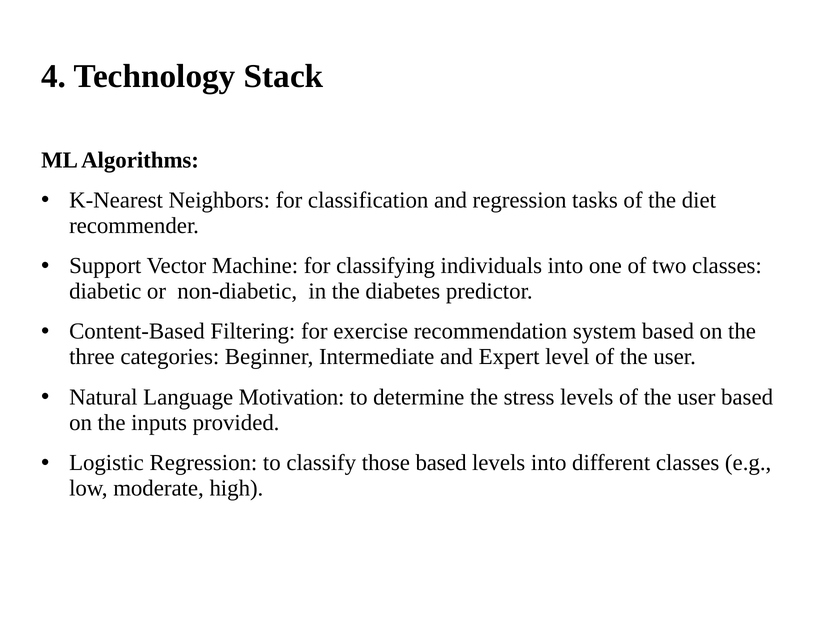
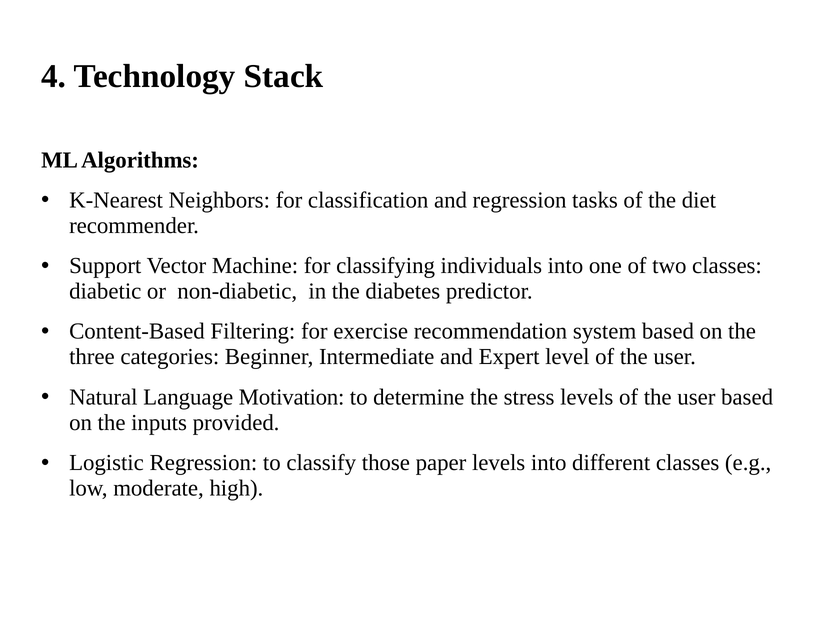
those based: based -> paper (441, 463)
